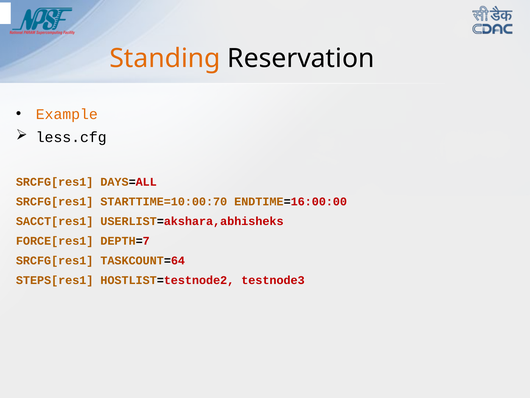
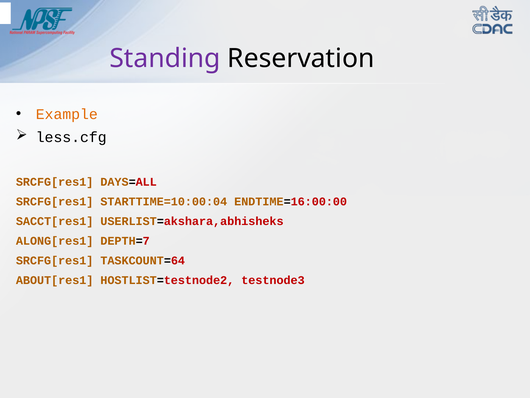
Standing colour: orange -> purple (165, 58)
STARTTIME=10:00:70: STARTTIME=10:00:70 -> STARTTIME=10:00:04 (164, 201)
FORCE[res1: FORCE[res1 -> ALONG[res1 (55, 241)
STEPS[res1: STEPS[res1 -> ABOUT[res1 (55, 280)
